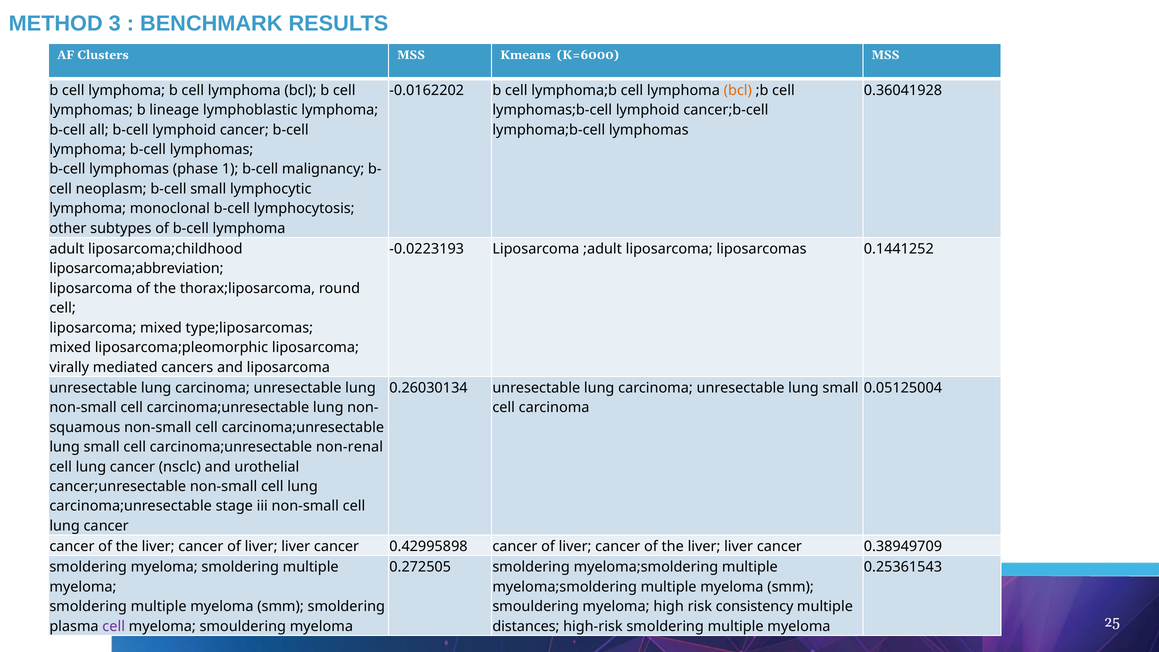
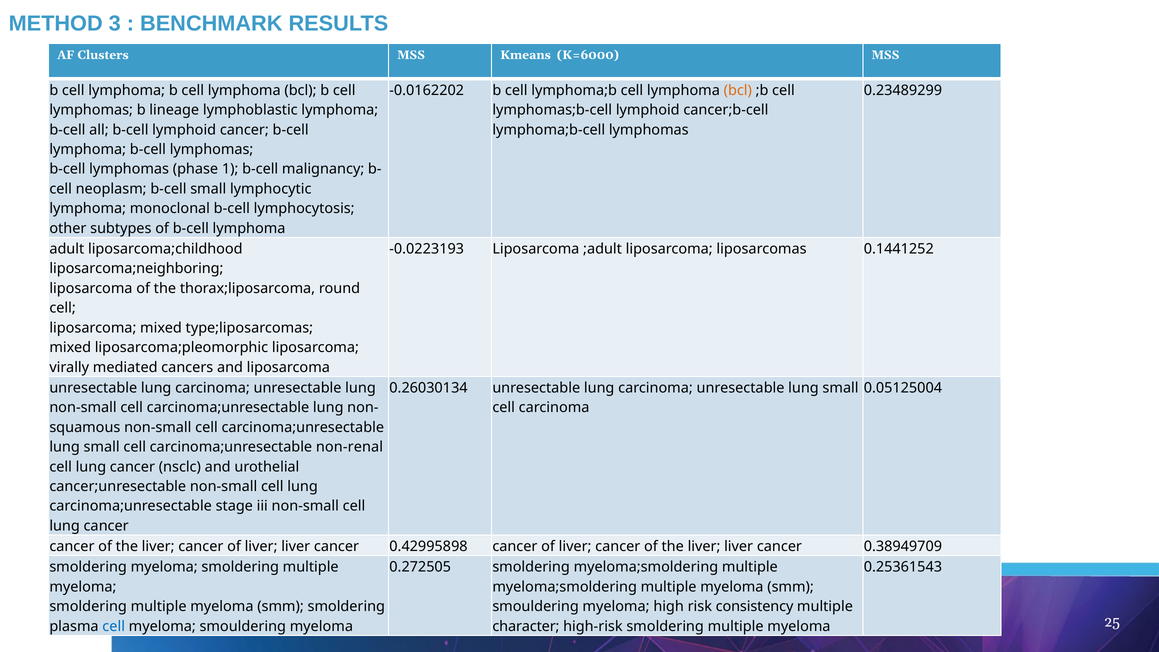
0.36041928: 0.36041928 -> 0.23489299 (903, 90)
liposarcoma;abbreviation: liposarcoma;abbreviation -> liposarcoma;neighboring (136, 269)
cell colour: purple -> blue (114, 626)
distances: distances -> character (526, 626)
